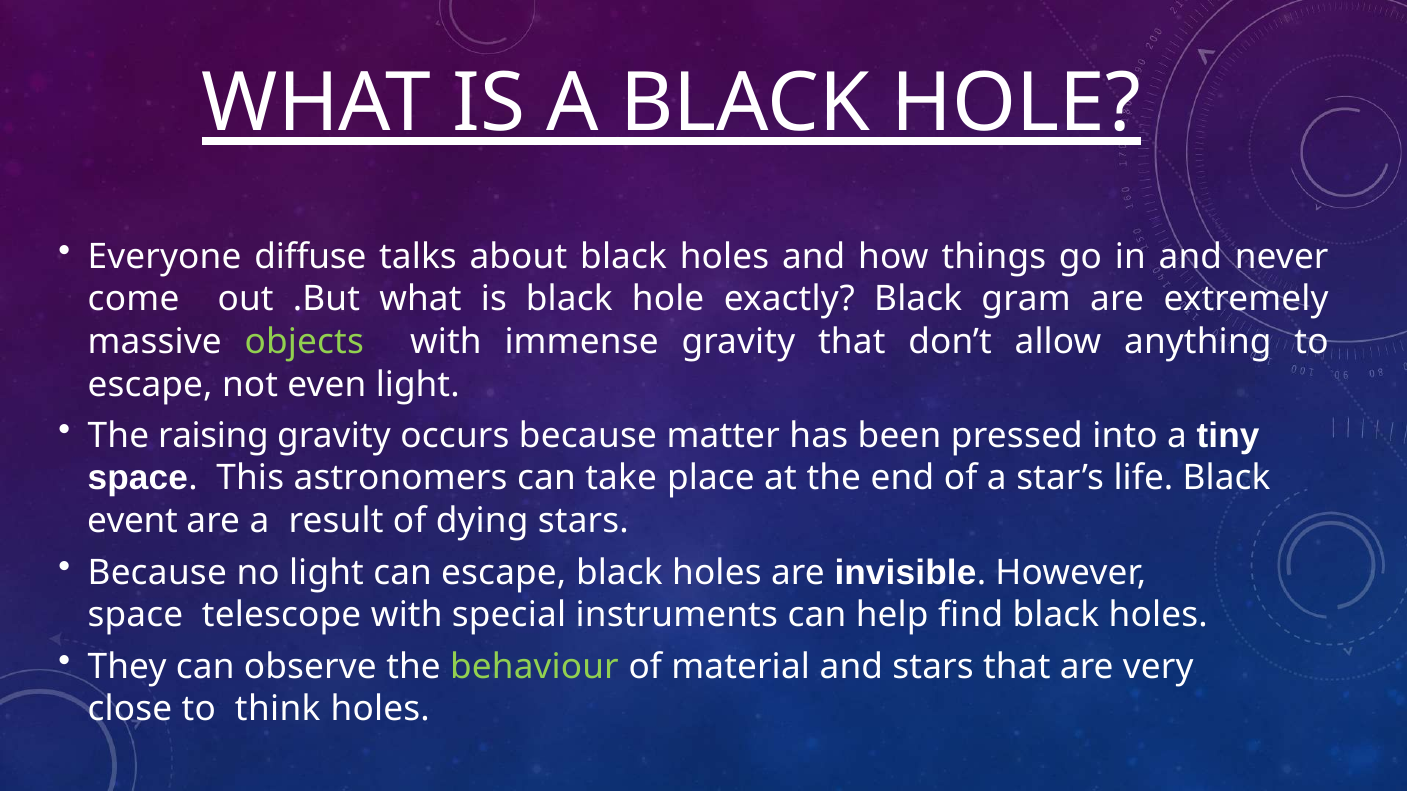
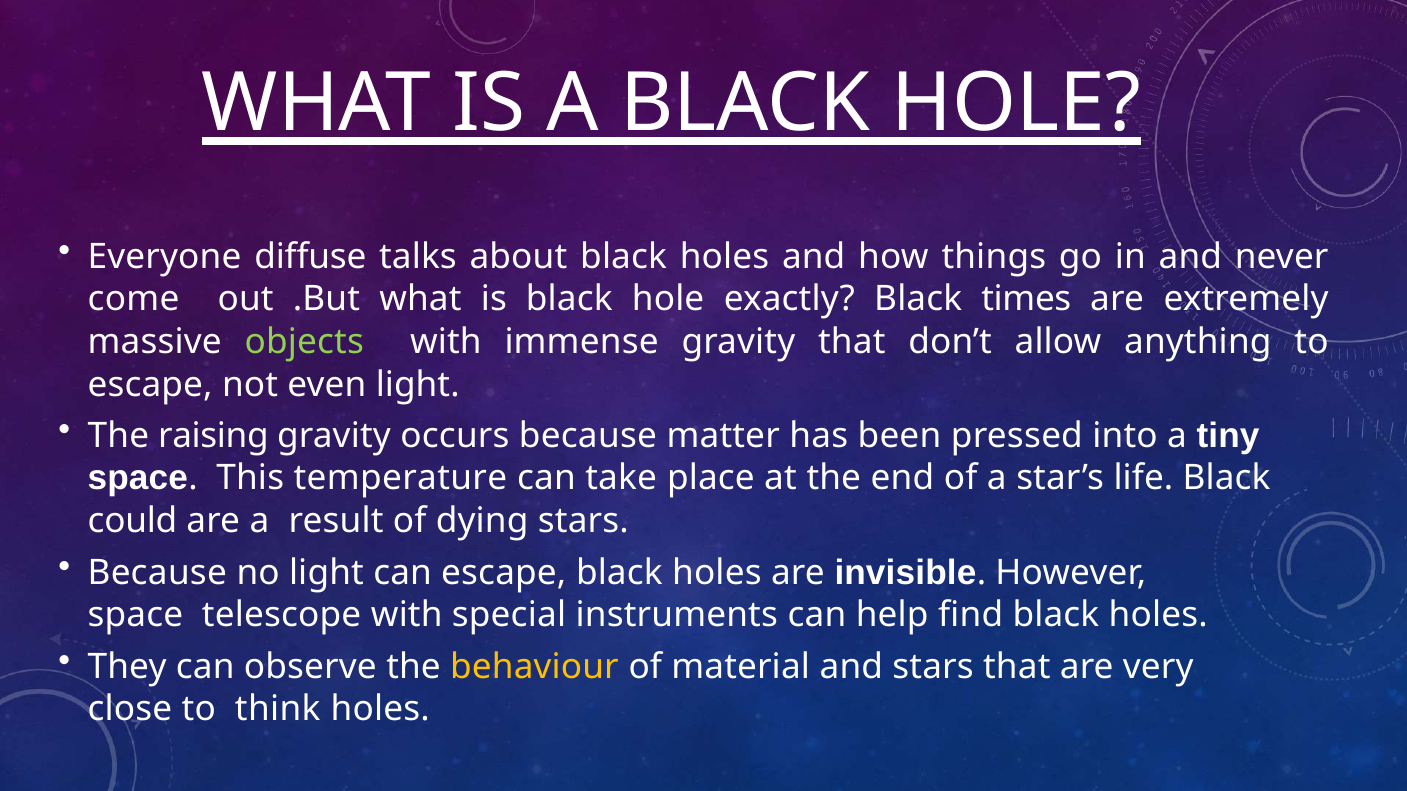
gram: gram -> times (1026, 299)
astronomers: astronomers -> temperature (400, 479)
event: event -> could (132, 521)
behaviour colour: light green -> yellow (534, 667)
